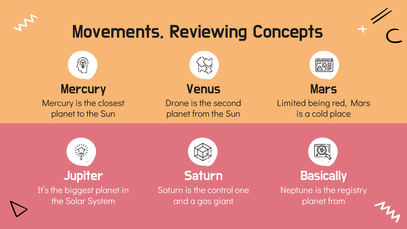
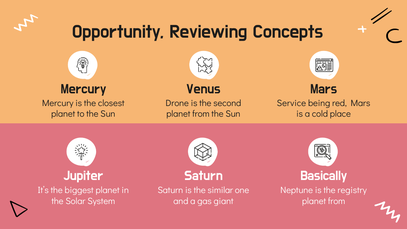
Movements: Movements -> Opportunity (118, 32)
Limited: Limited -> Service (291, 103)
control: control -> similar (220, 190)
